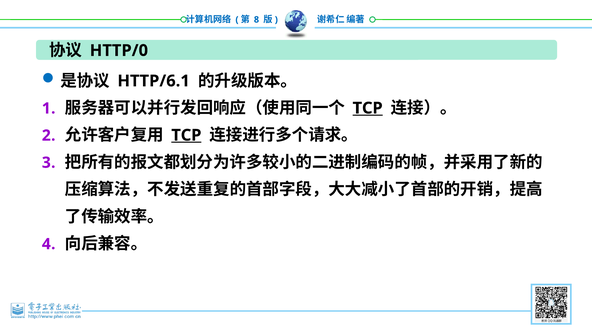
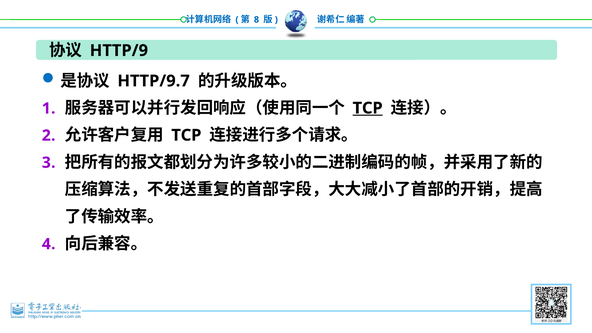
HTTP/0: HTTP/0 -> HTTP/9 (119, 51)
HTTP/6.1: HTTP/6.1 -> HTTP/9.7 (154, 81)
TCP underline: present -> none (186, 135)
